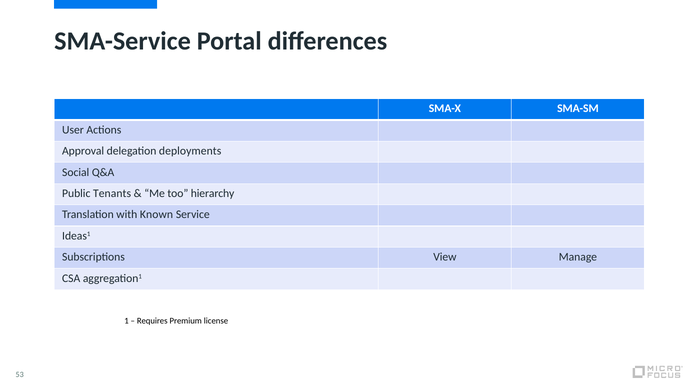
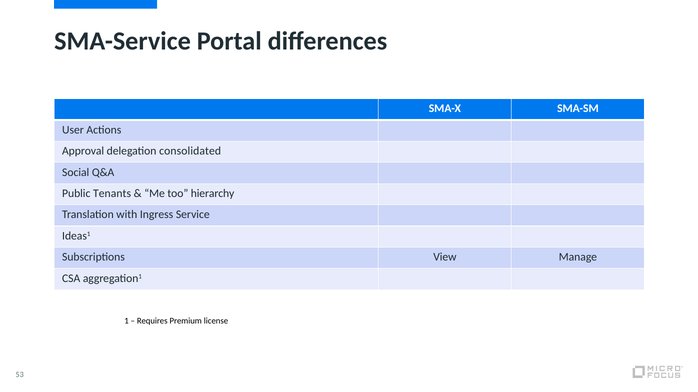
deployments: deployments -> consolidated (190, 151)
Known: Known -> Ingress (157, 215)
